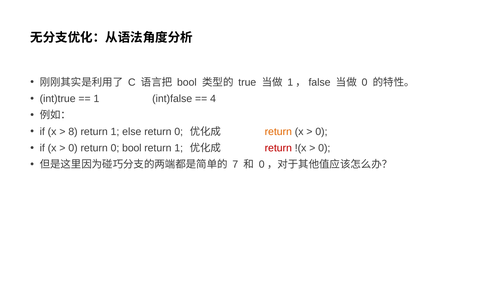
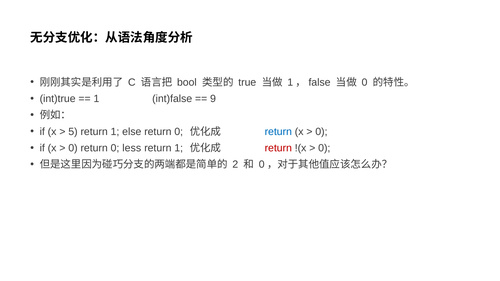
4: 4 -> 9 (213, 99)
8: 8 -> 5 (73, 132)
return colour: orange -> blue (278, 132)
0 bool: bool -> less (132, 148)
7: 7 -> 2 (235, 165)
